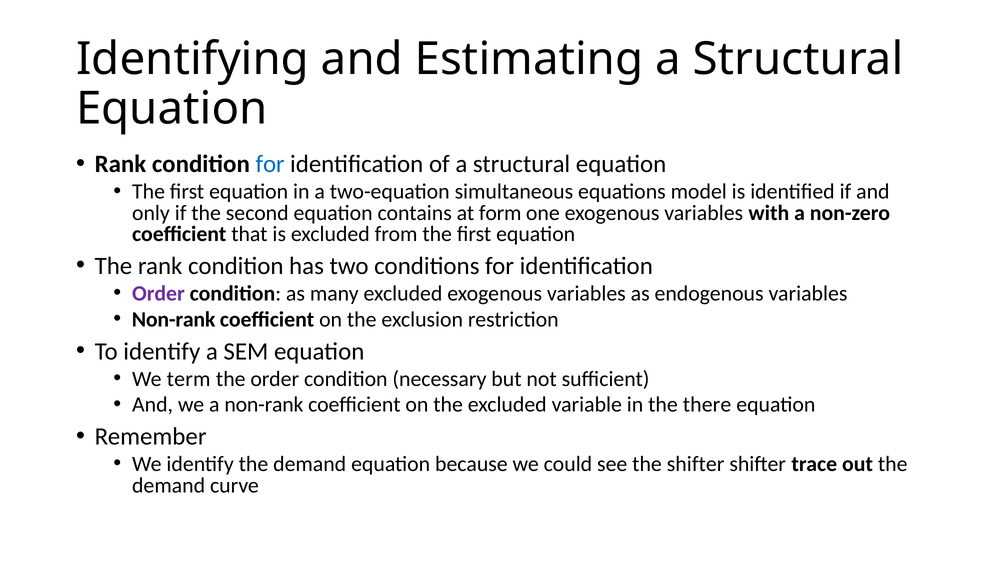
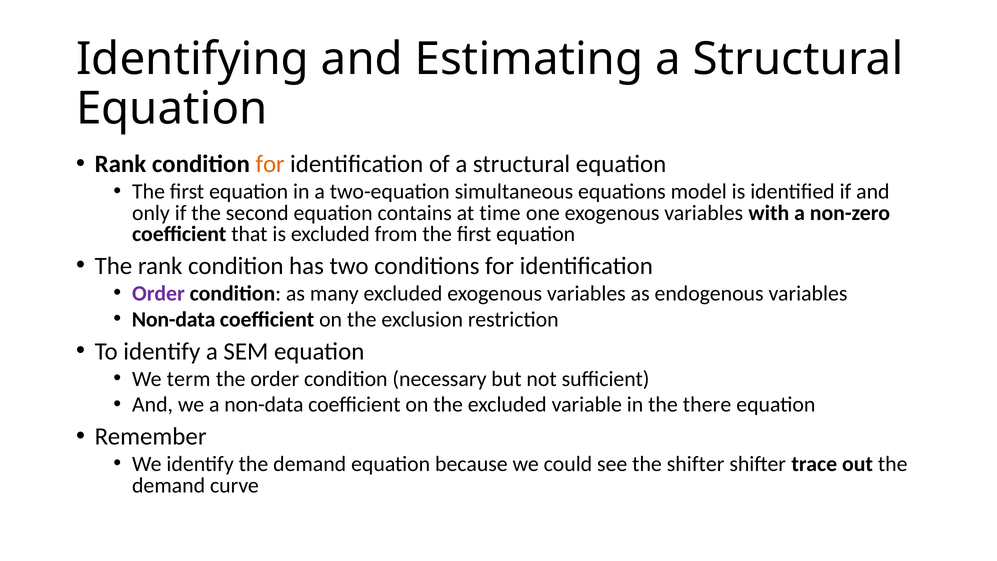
for colour: blue -> orange (270, 164)
form: form -> time (500, 213)
Non-rank: Non-rank -> Non-data (174, 319)
a non-rank: non-rank -> non-data (264, 405)
